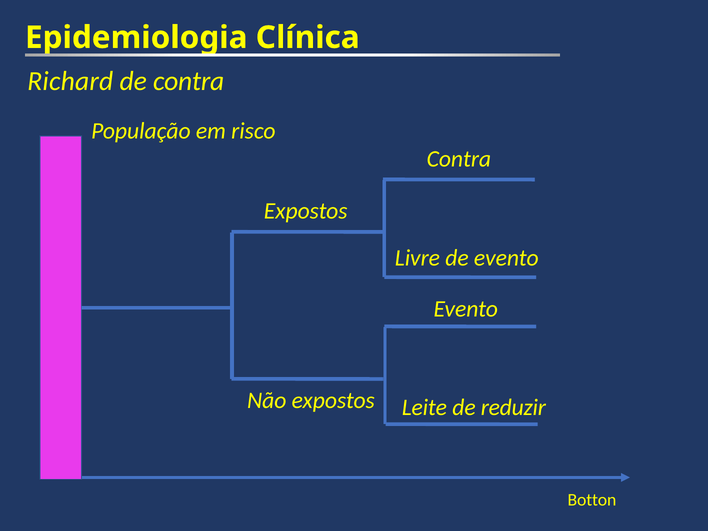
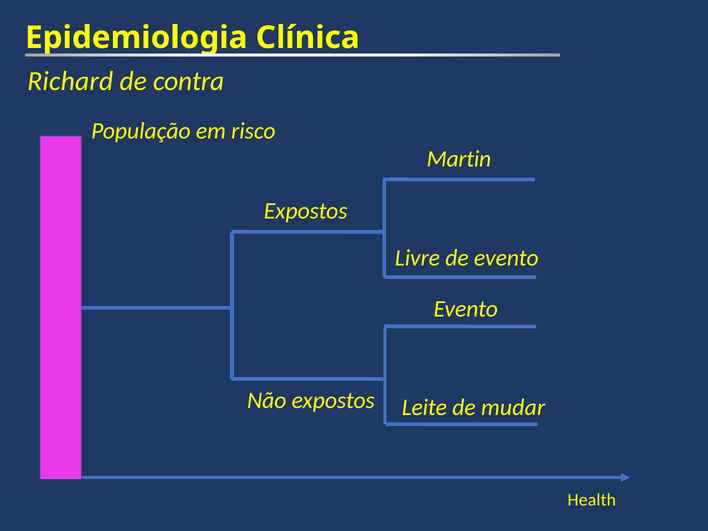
Contra: Contra -> Martin (459, 159)
reduzir: reduzir -> mudar (513, 408)
Botton: Botton -> Health (592, 500)
